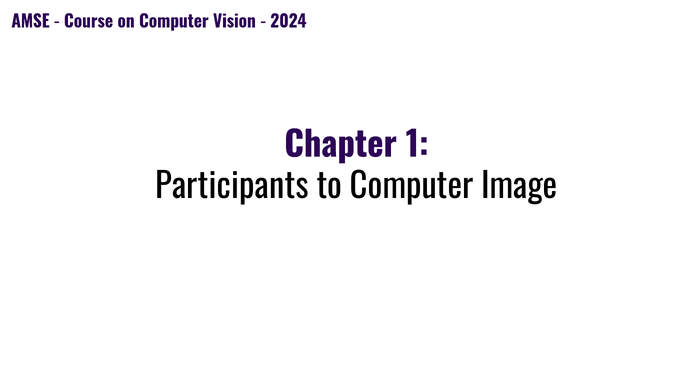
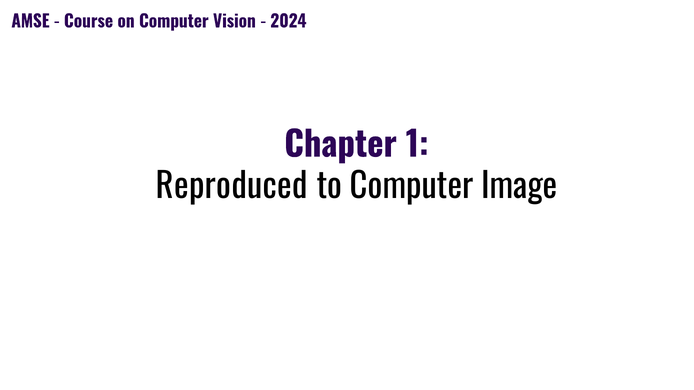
Participants: Participants -> Reproduced (232, 187)
